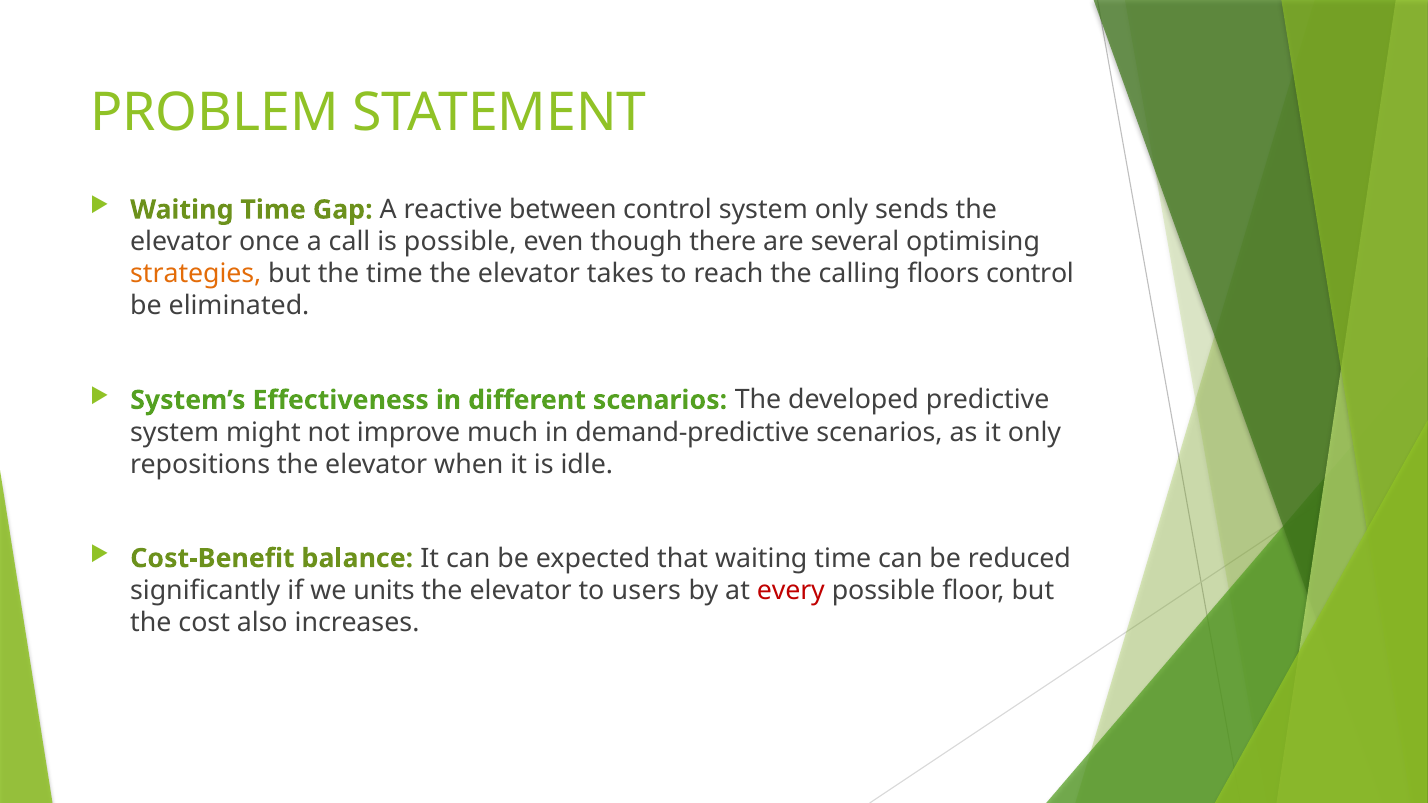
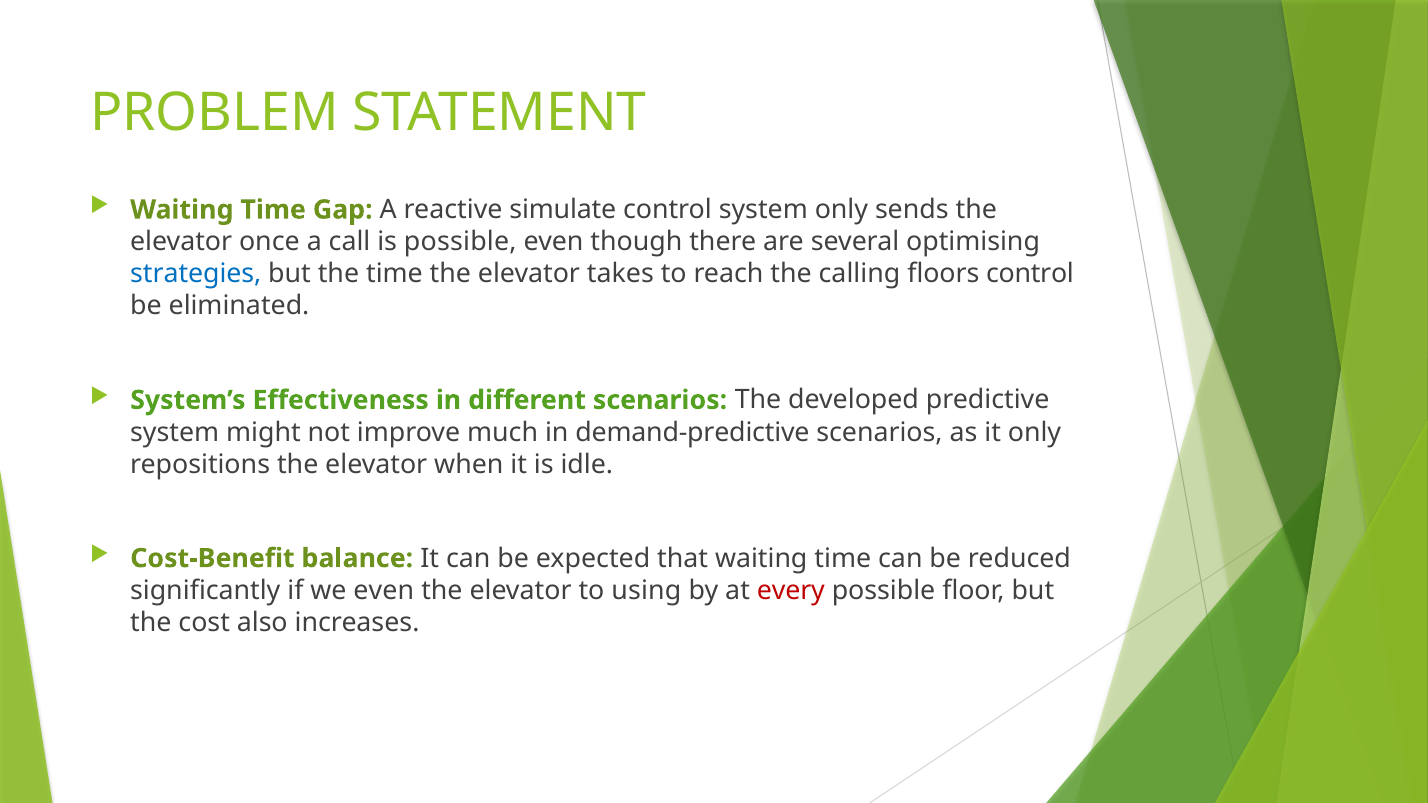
between: between -> simulate (563, 210)
strategies colour: orange -> blue (196, 274)
we units: units -> even (384, 591)
users: users -> using (646, 591)
